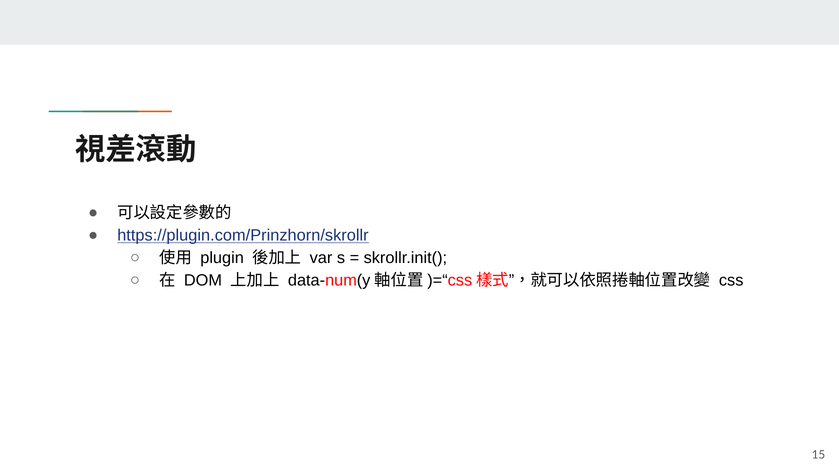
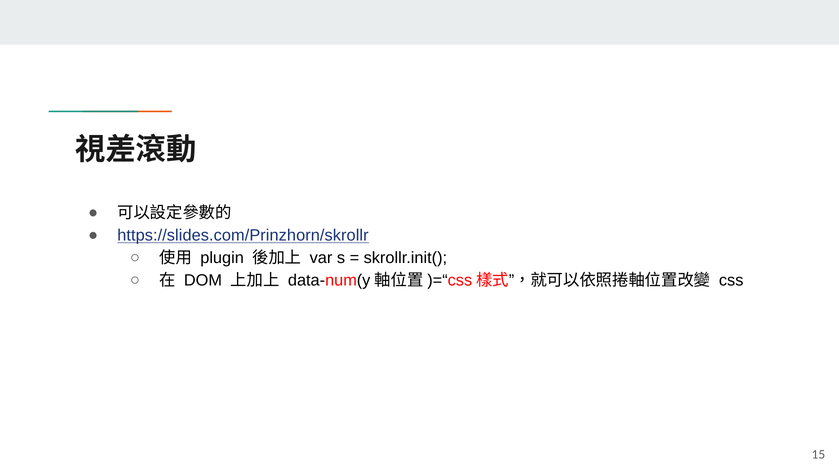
https://plugin.com/Prinzhorn/skrollr: https://plugin.com/Prinzhorn/skrollr -> https://slides.com/Prinzhorn/skrollr (243, 235)
